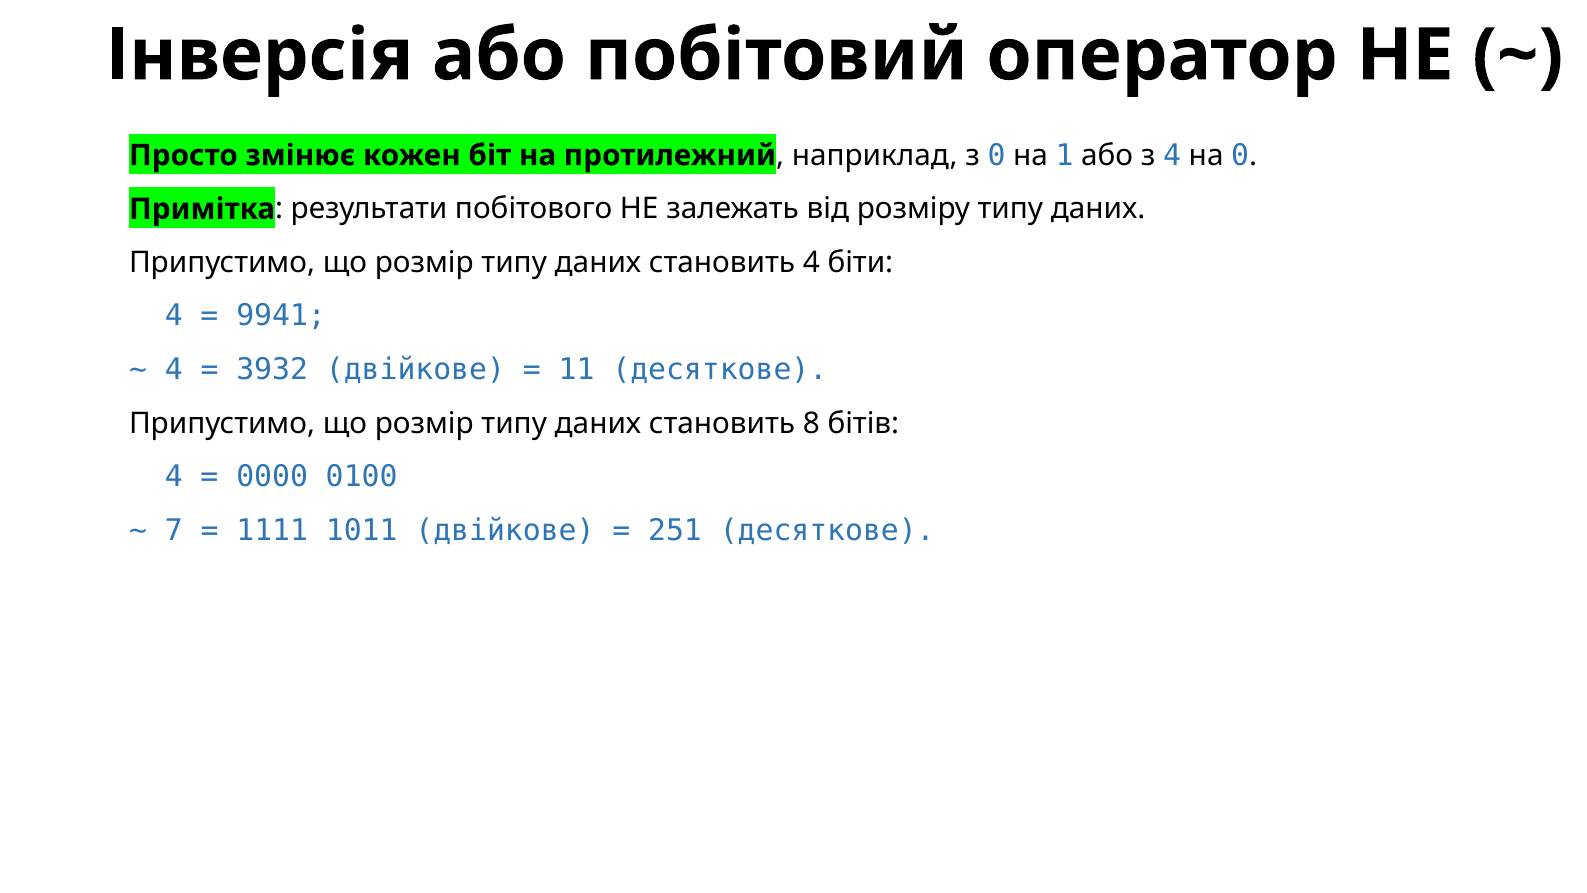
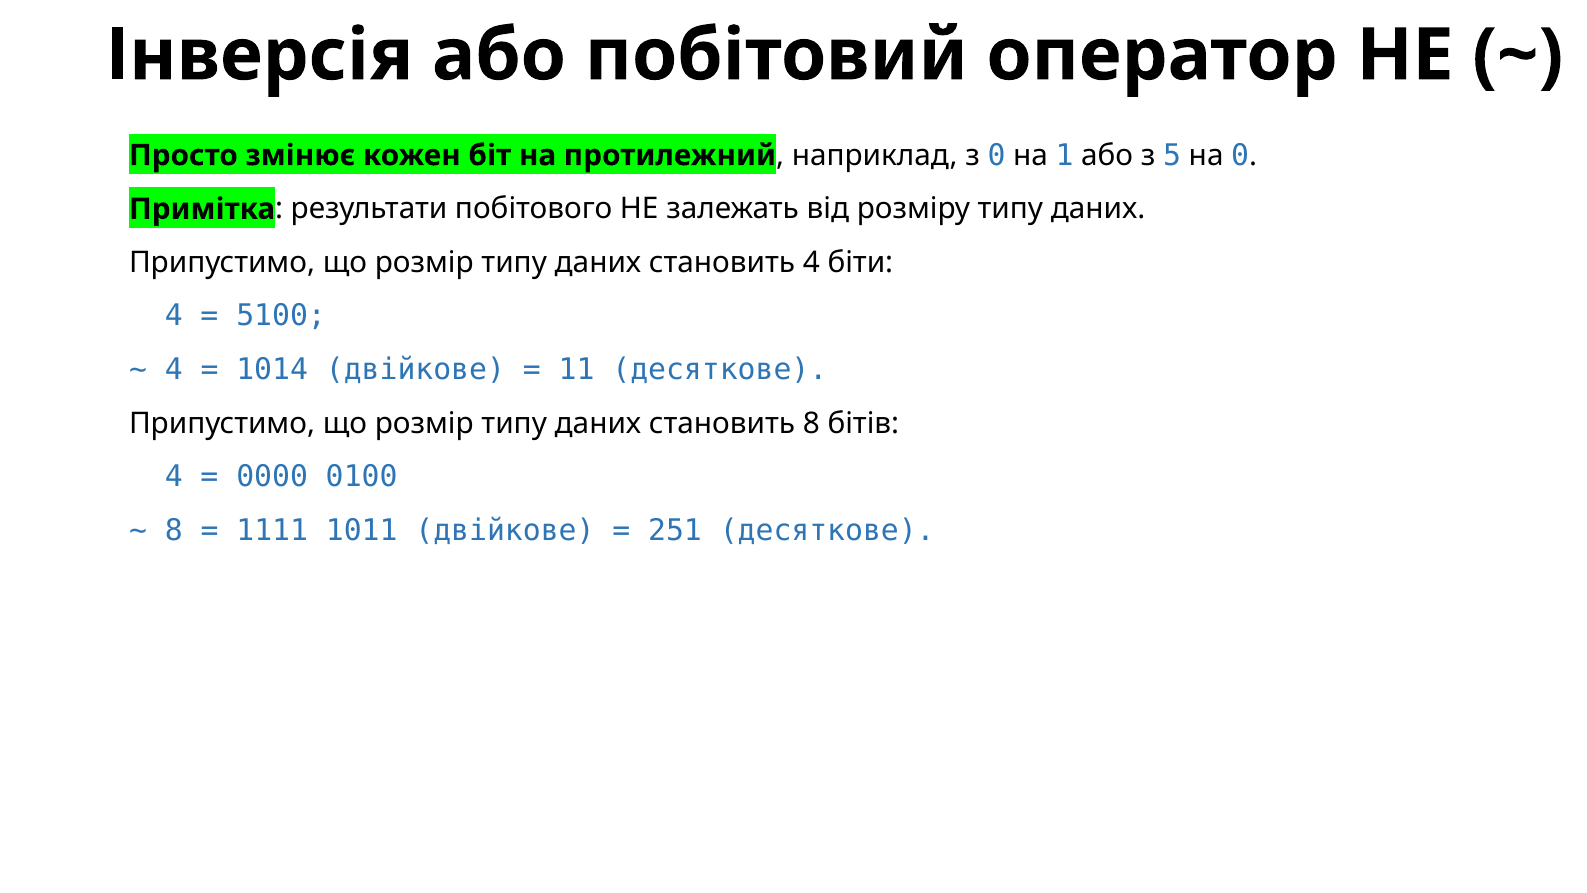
з 4: 4 -> 5 (1172, 155)
9941: 9941 -> 5100 (281, 316)
3932: 3932 -> 1014 (272, 370)
7: 7 -> 8 (174, 530)
